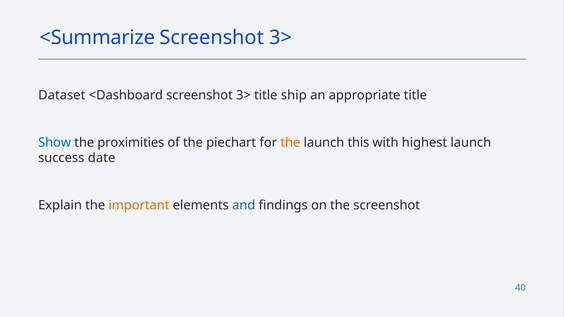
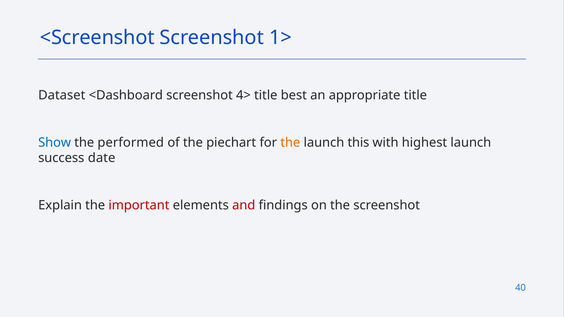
<Summarize: <Summarize -> <Screenshot (97, 38)
3>: 3> -> 1> (281, 38)
<Dashboard screenshot 3>: 3> -> 4> (243, 95)
ship: ship -> best (294, 95)
proximities: proximities -> performed (131, 143)
important colour: orange -> red (139, 206)
and colour: blue -> red (244, 206)
